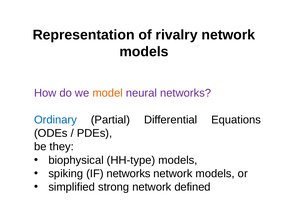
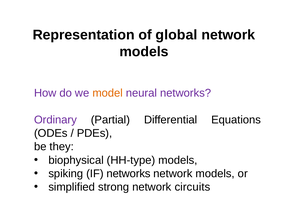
rivalry: rivalry -> global (177, 35)
Ordinary colour: blue -> purple (55, 120)
defined: defined -> circuits (192, 187)
